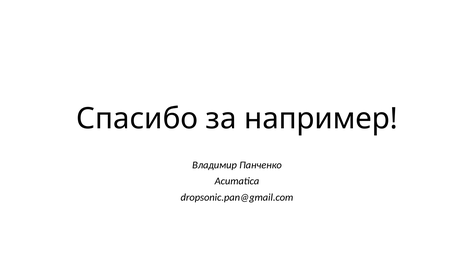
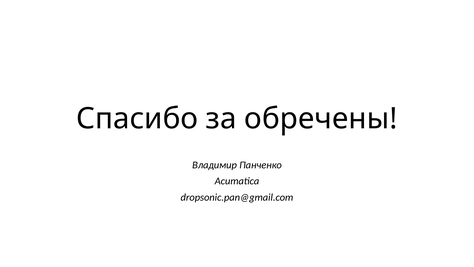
например: например -> обречены (321, 118)
